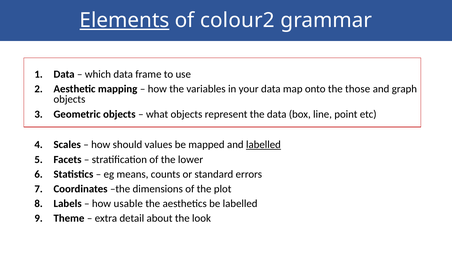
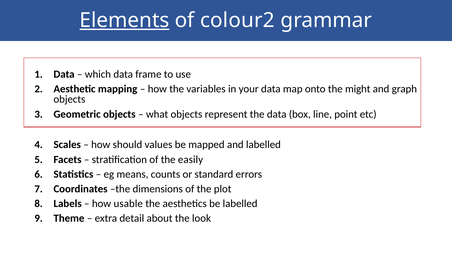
those: those -> might (358, 89)
labelled underline: present -> none (263, 145)
lower: lower -> easily (191, 160)
